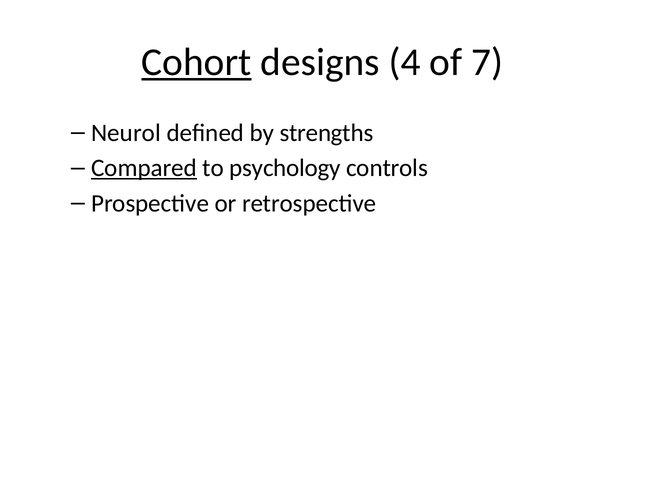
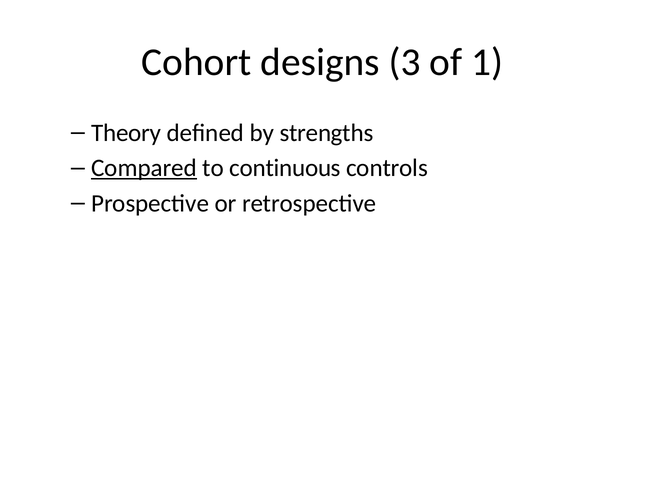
Cohort underline: present -> none (196, 62)
4: 4 -> 3 (405, 62)
7: 7 -> 1 (487, 62)
Neurol: Neurol -> Theory (126, 133)
psychology: psychology -> continuous (285, 168)
